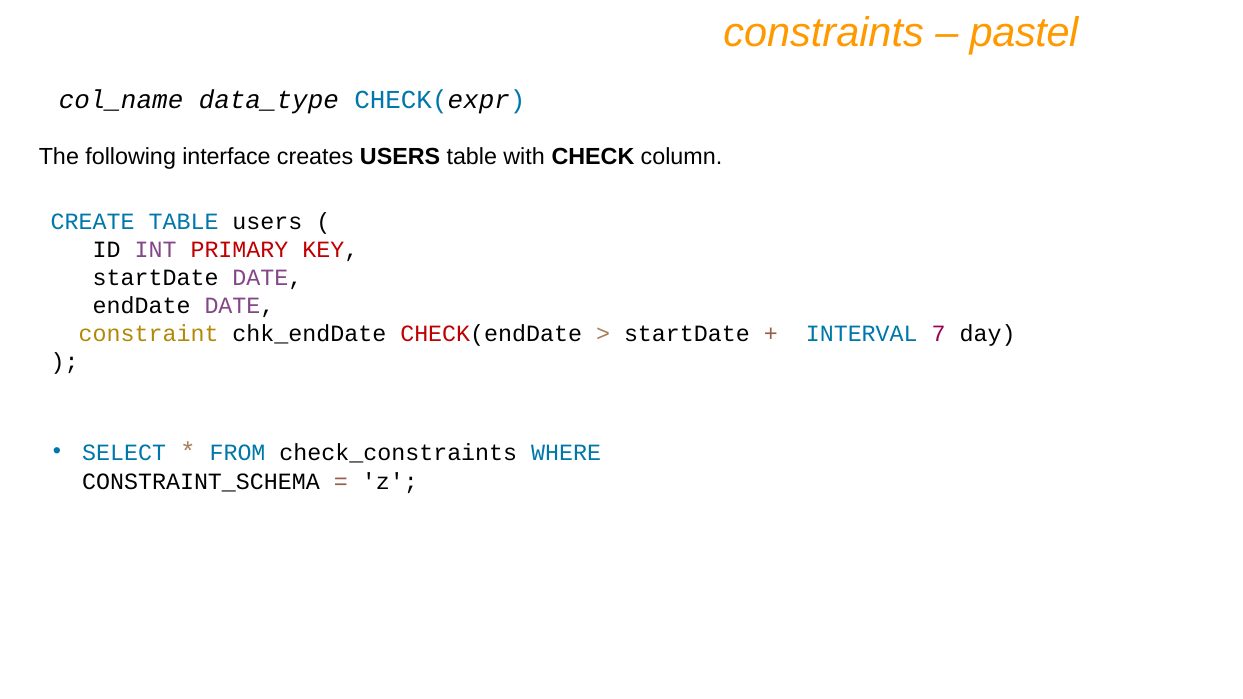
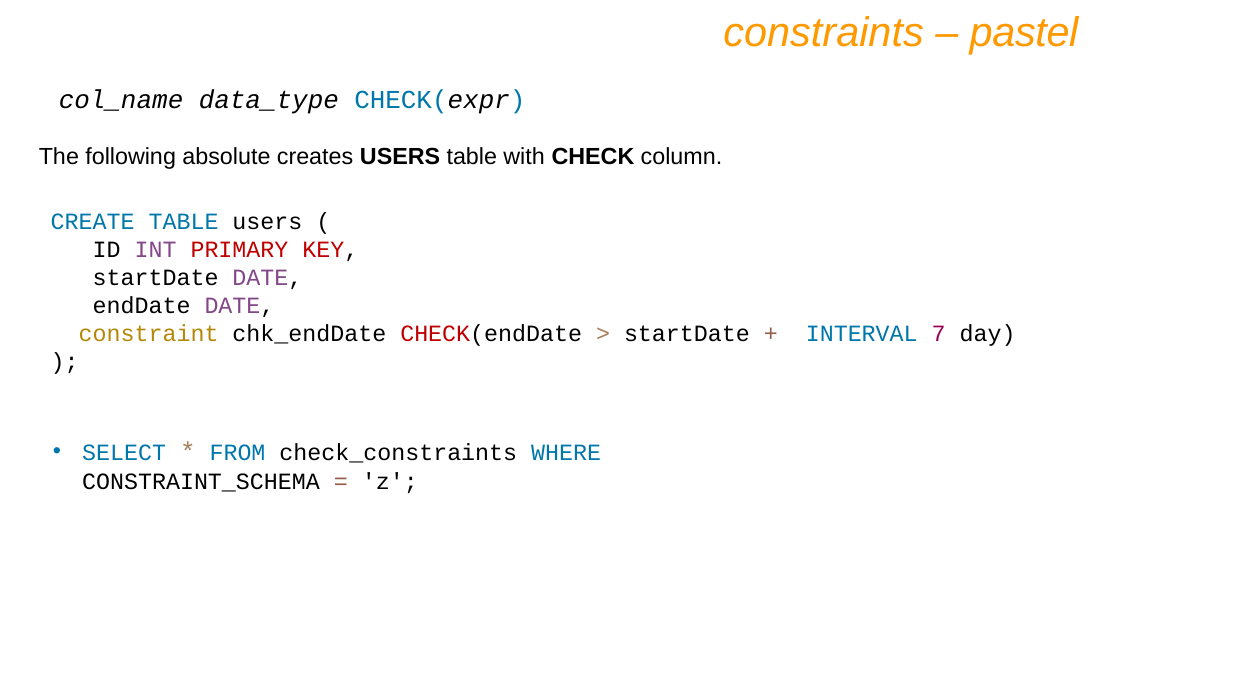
interface: interface -> absolute (226, 157)
